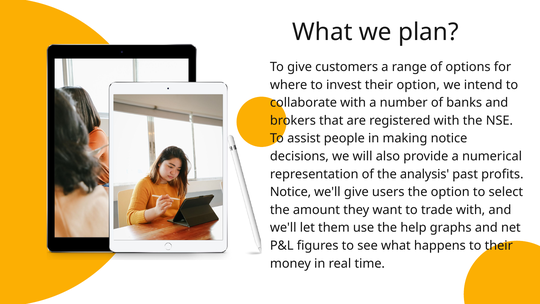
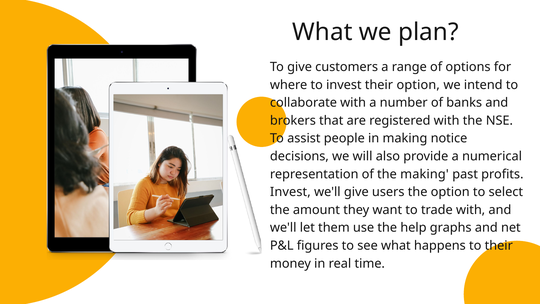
the analysis: analysis -> making (424, 174)
Notice: Notice -> Invest (290, 192)
